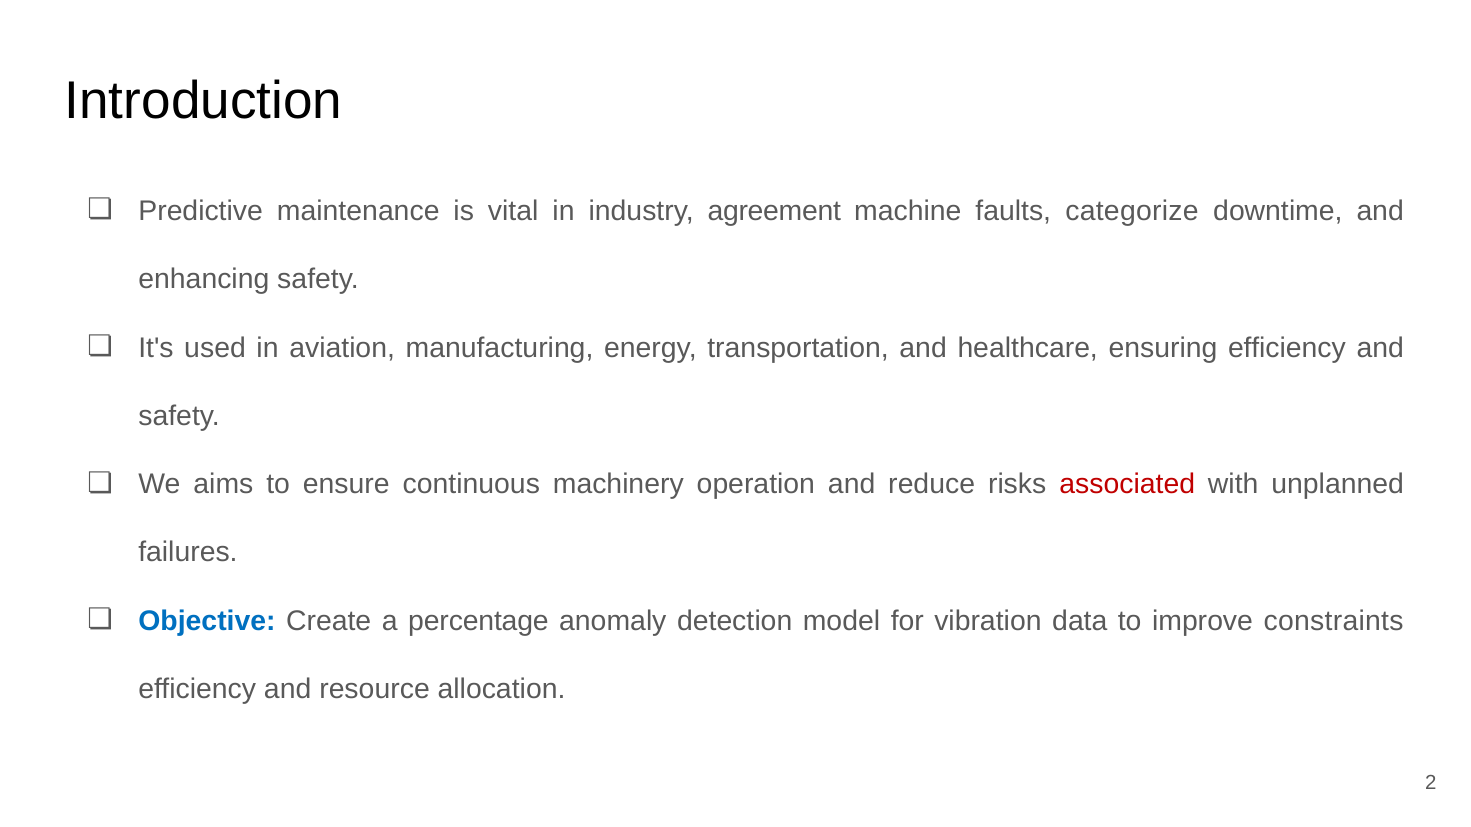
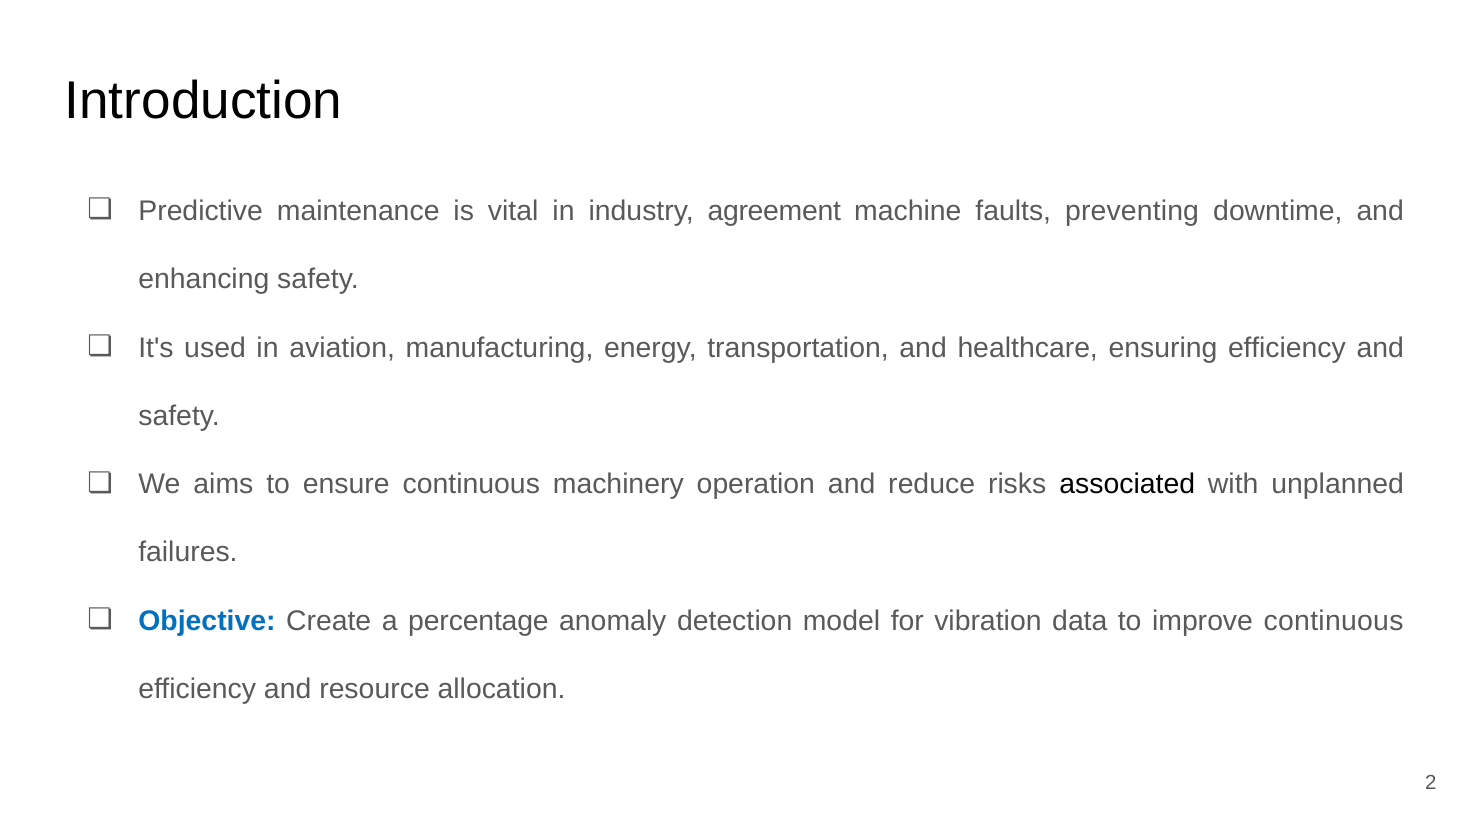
categorize: categorize -> preventing (1132, 211)
associated colour: red -> black (1127, 485)
improve constraints: constraints -> continuous (1334, 621)
